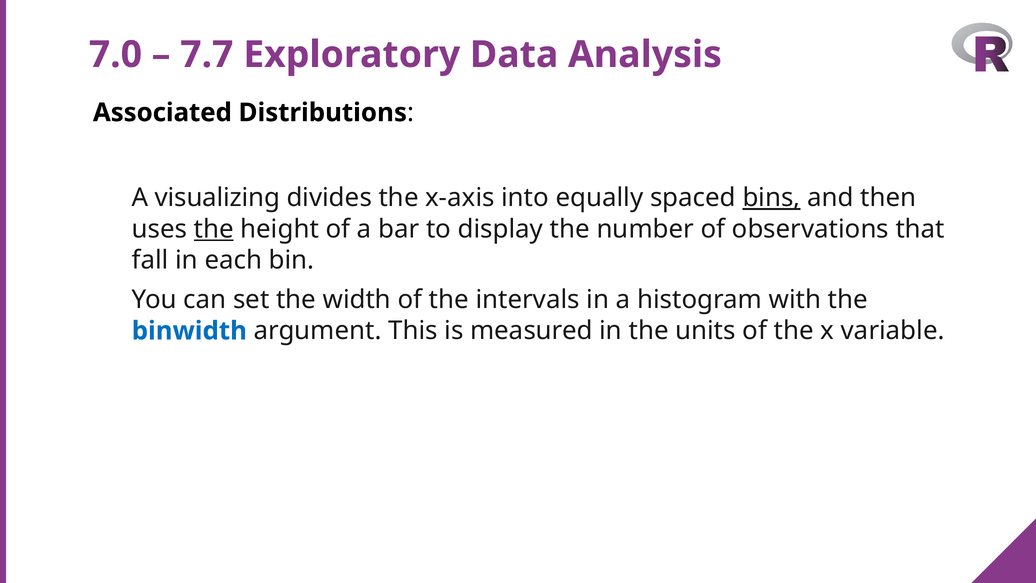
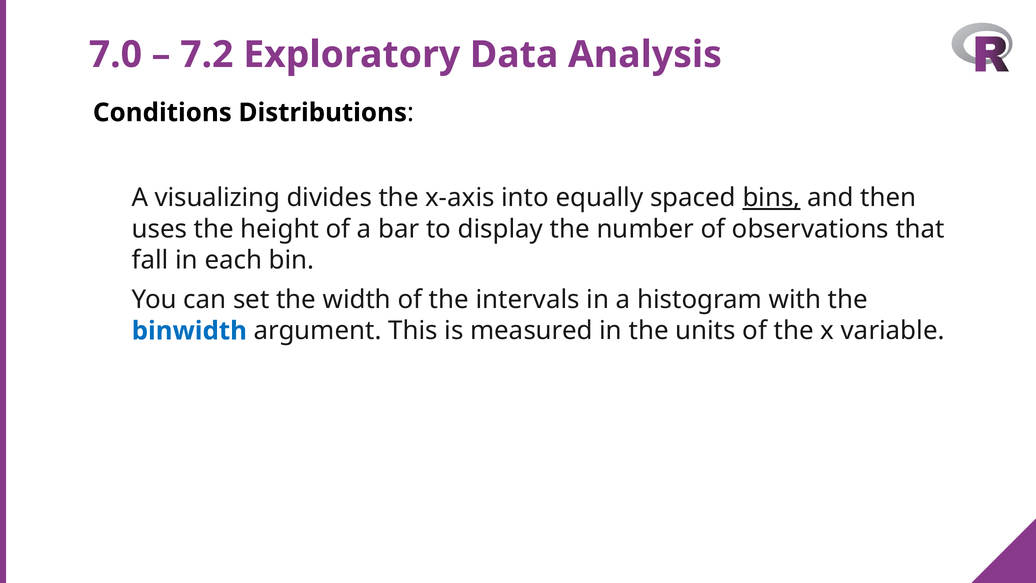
7.7: 7.7 -> 7.2 (207, 55)
Associated: Associated -> Conditions (162, 113)
the underline: present -> none (214, 229)
